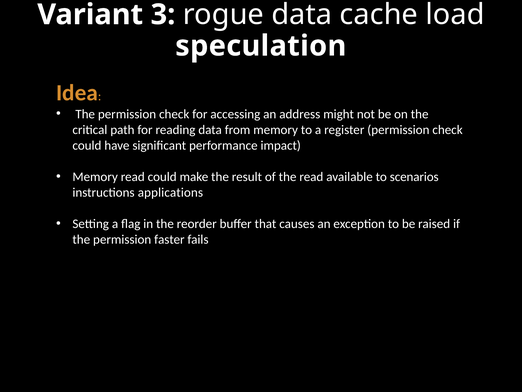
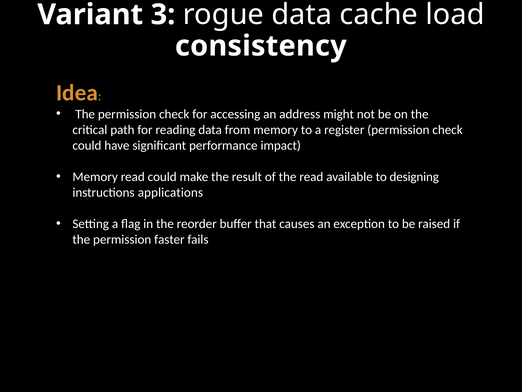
speculation: speculation -> consistency (261, 46)
scenarios: scenarios -> designing (414, 177)
